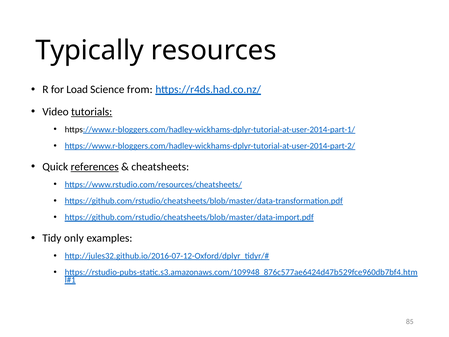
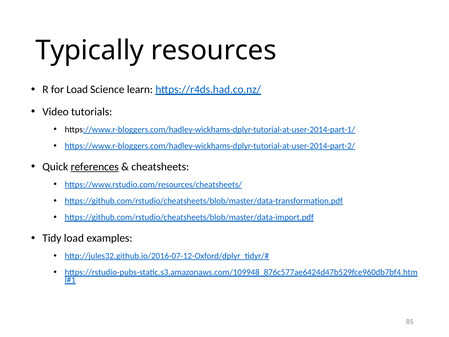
from: from -> learn (140, 89)
tutorials underline: present -> none (92, 112)
Tidy only: only -> load (74, 238)
